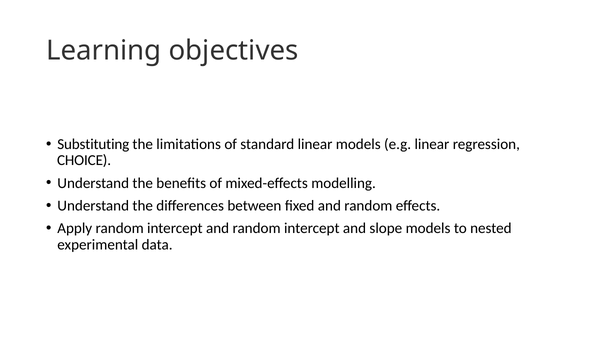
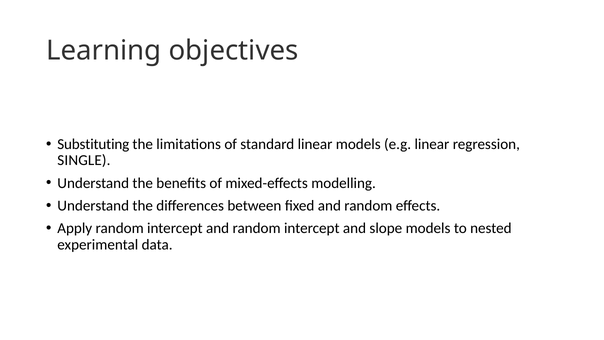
CHOICE: CHOICE -> SINGLE (84, 160)
